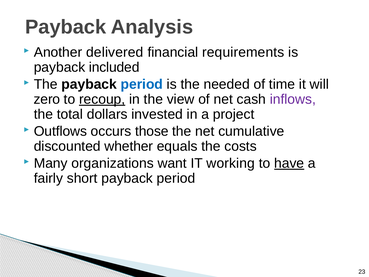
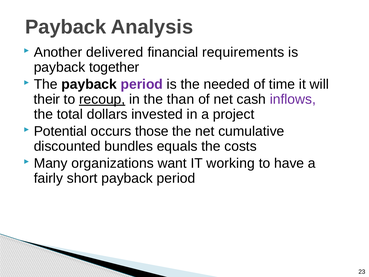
included: included -> together (114, 67)
period colour: blue -> purple (142, 84)
zero: zero -> their (47, 99)
view: view -> than (181, 99)
Outflows: Outflows -> Potential (60, 131)
whether: whether -> bundles (129, 146)
have underline: present -> none (289, 163)
